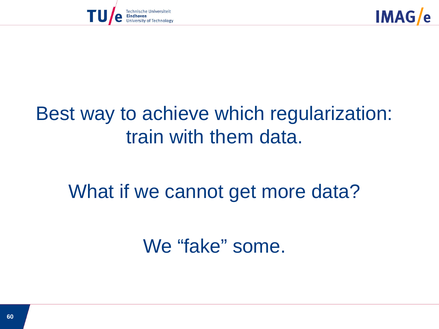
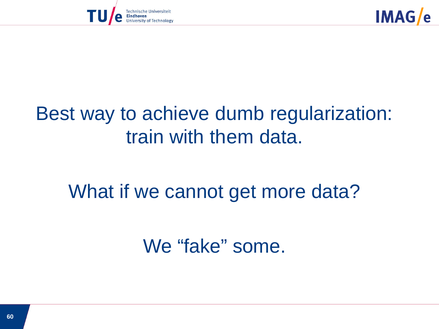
which: which -> dumb (240, 114)
